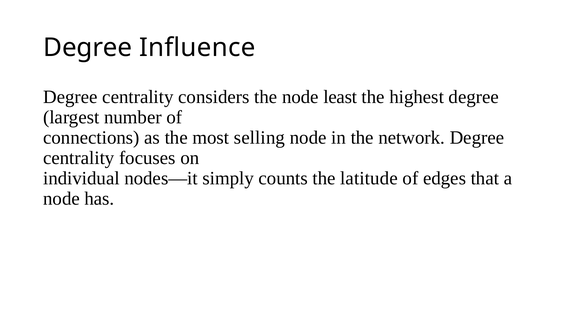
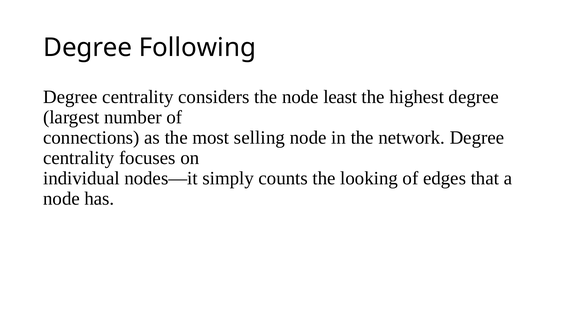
Influence: Influence -> Following (197, 48)
latitude: latitude -> looking (369, 179)
